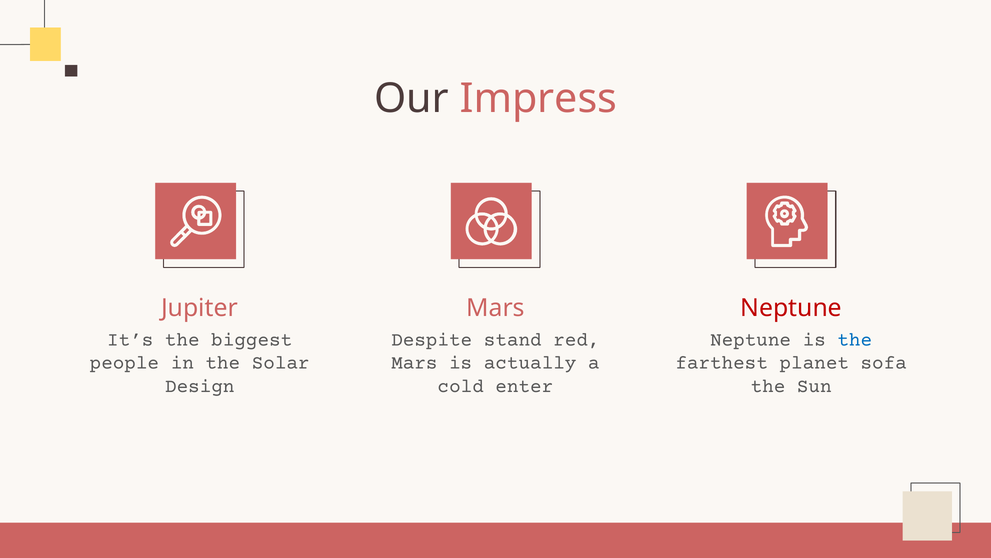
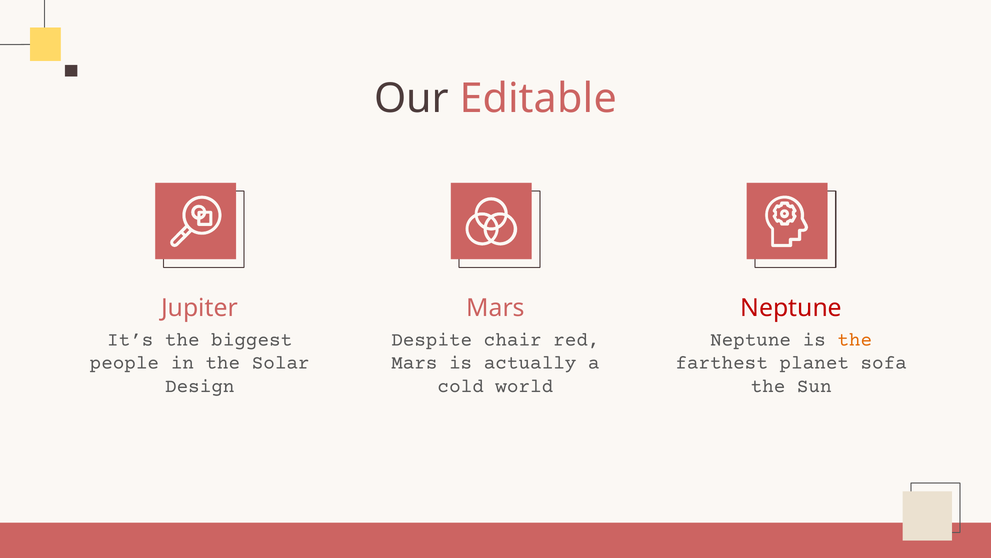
Impress: Impress -> Editable (538, 99)
stand: stand -> chair (513, 339)
the colour: blue -> orange (855, 339)
enter: enter -> world (524, 385)
